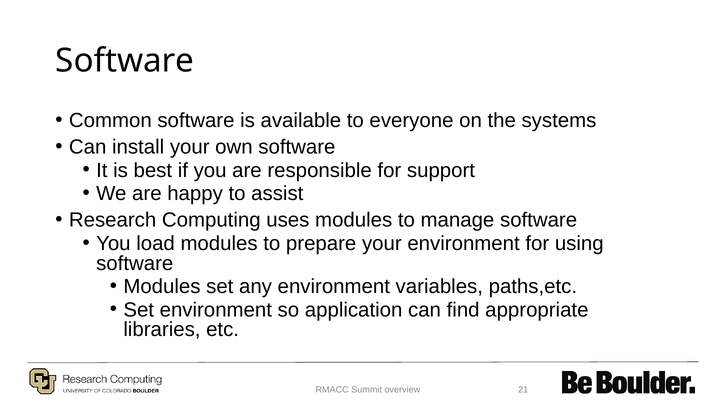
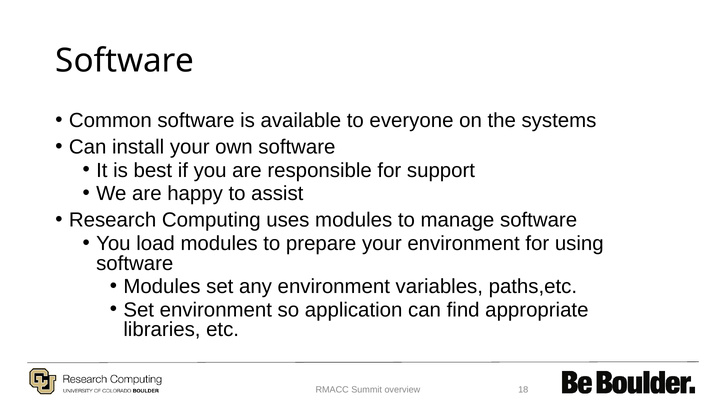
21: 21 -> 18 (523, 390)
